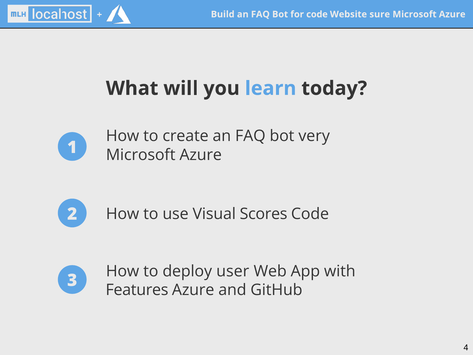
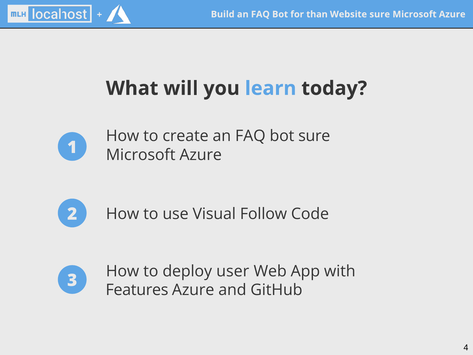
code: code -> than (317, 14)
bot very: very -> sure (314, 136)
Scores: Scores -> Follow (263, 214)
